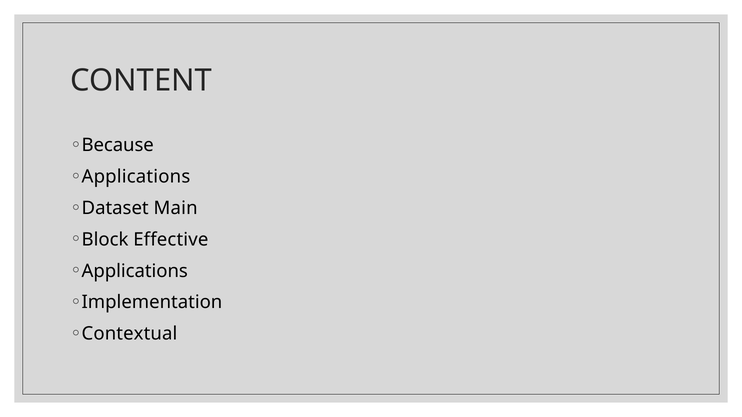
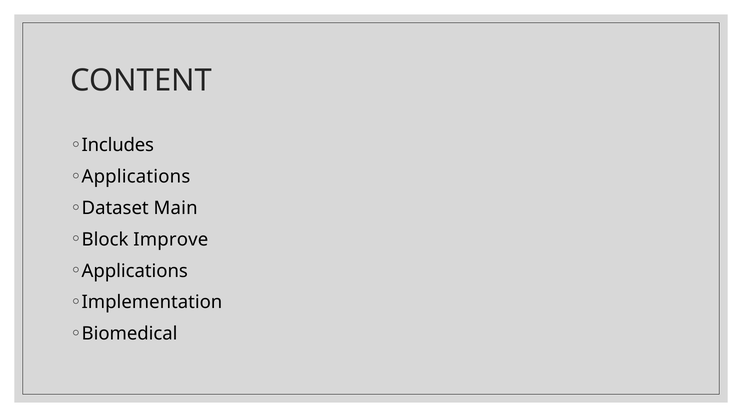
Because: Because -> Includes (118, 145)
Effective: Effective -> Improve (171, 240)
Contextual: Contextual -> Biomedical (130, 334)
